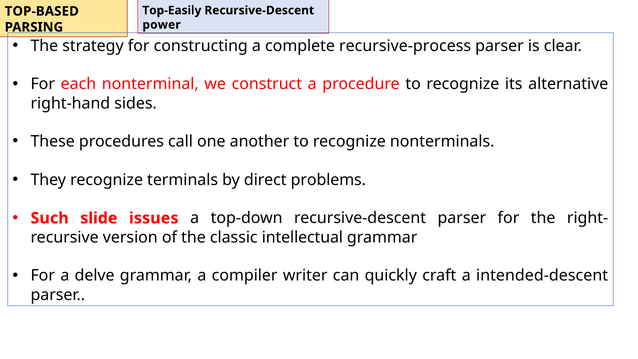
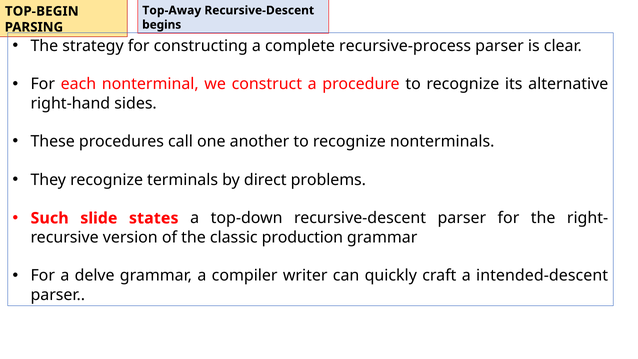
Top-Easily: Top-Easily -> Top-Away (172, 10)
TOP-BASED: TOP-BASED -> TOP-BEGIN (42, 11)
power: power -> begins (162, 25)
issues: issues -> states (154, 218)
intellectual: intellectual -> production (302, 237)
